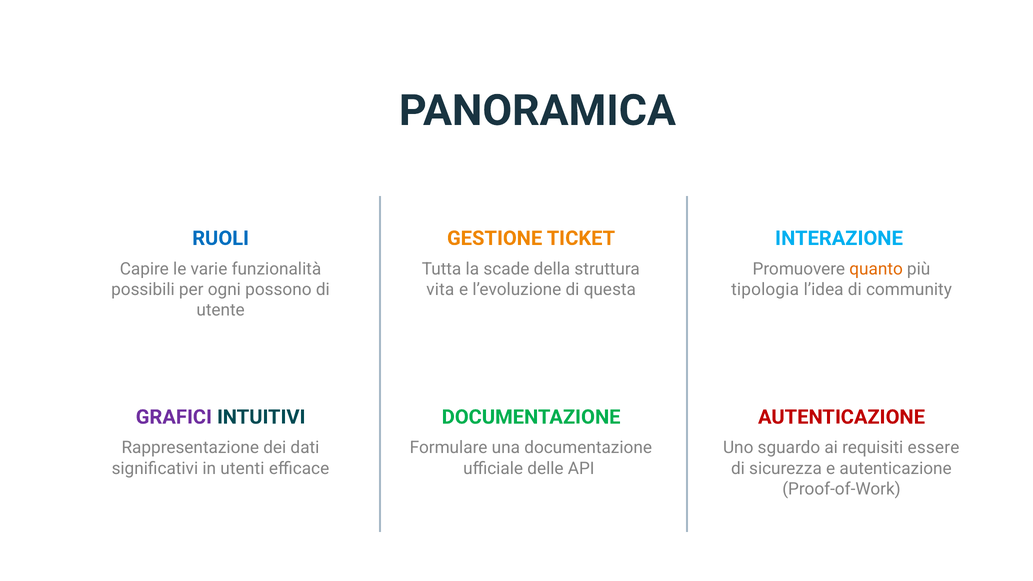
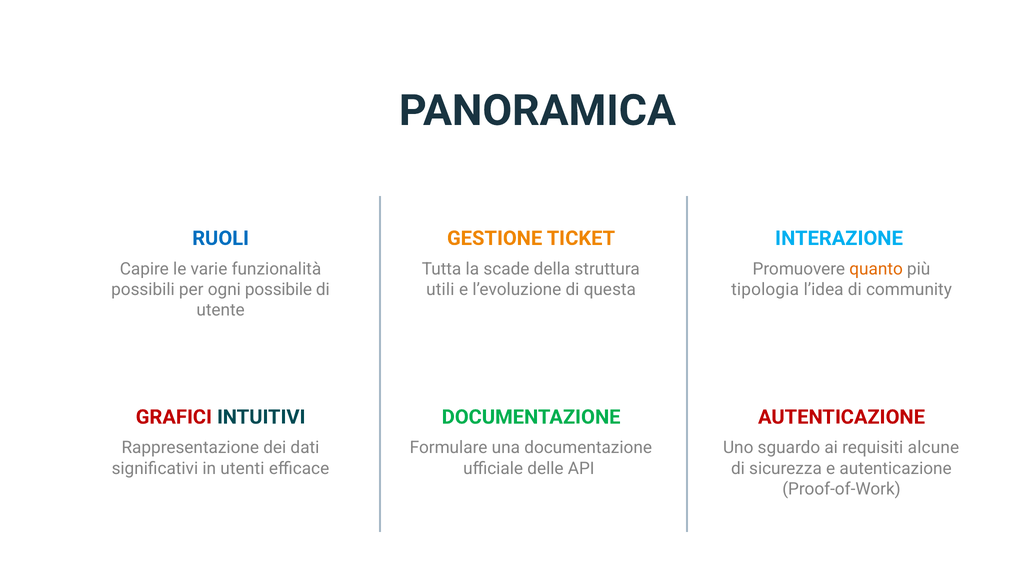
possono: possono -> possibile (279, 290)
vita: vita -> utili (440, 290)
GRAFICI colour: purple -> red (174, 417)
essere: essere -> alcune (933, 448)
